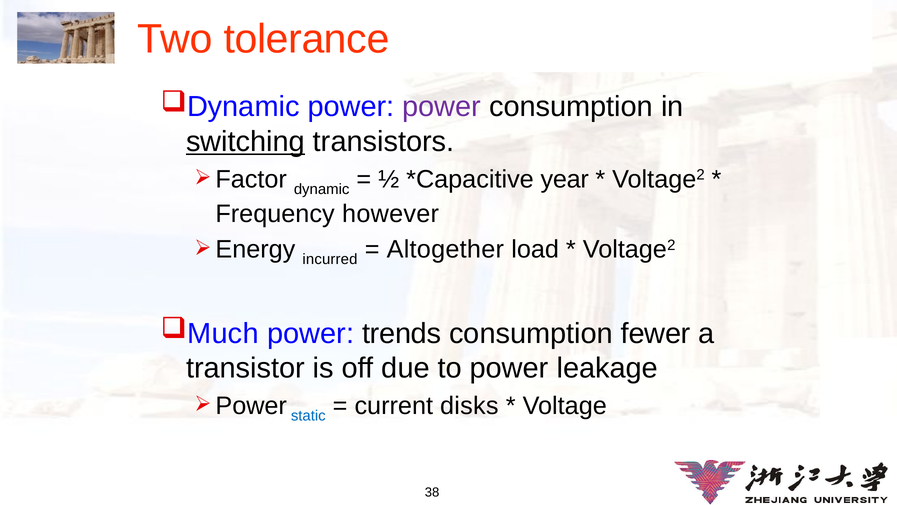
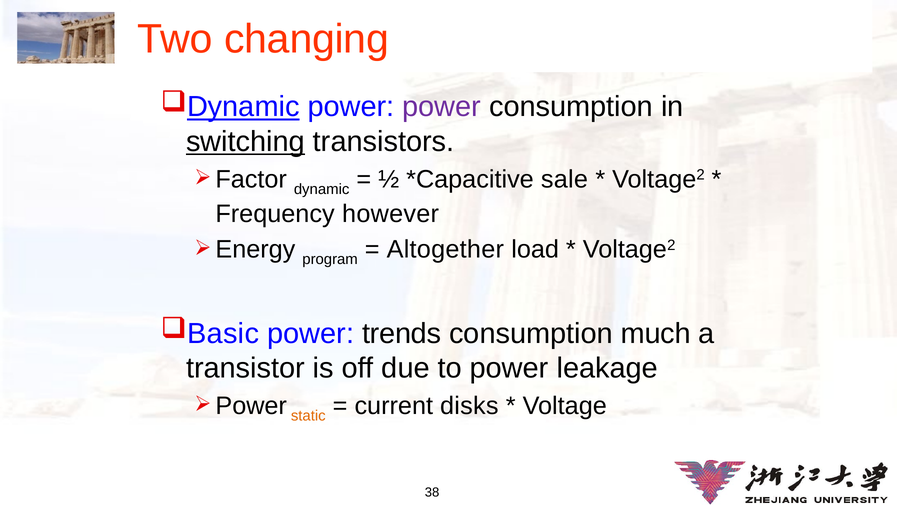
tolerance: tolerance -> changing (306, 39)
Dynamic underline: none -> present (243, 107)
year: year -> sale (564, 179)
incurred: incurred -> program (330, 259)
Much: Much -> Basic (223, 333)
fewer: fewer -> much (656, 333)
static colour: blue -> orange (308, 415)
